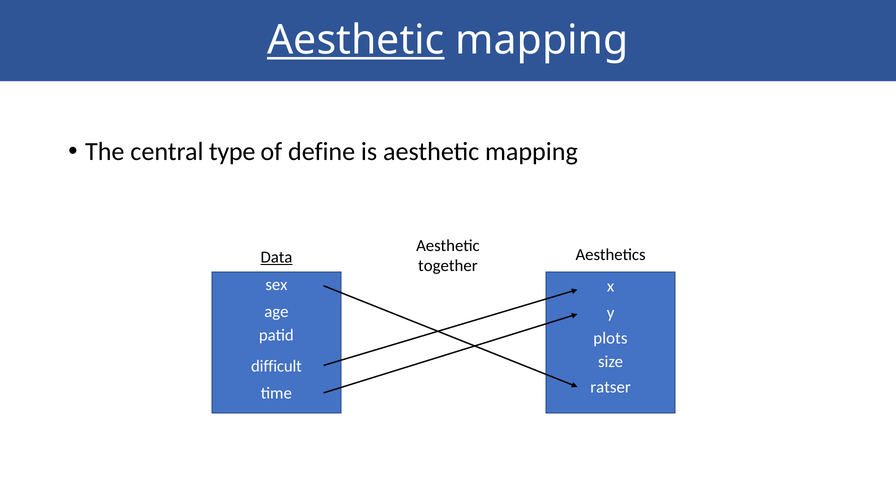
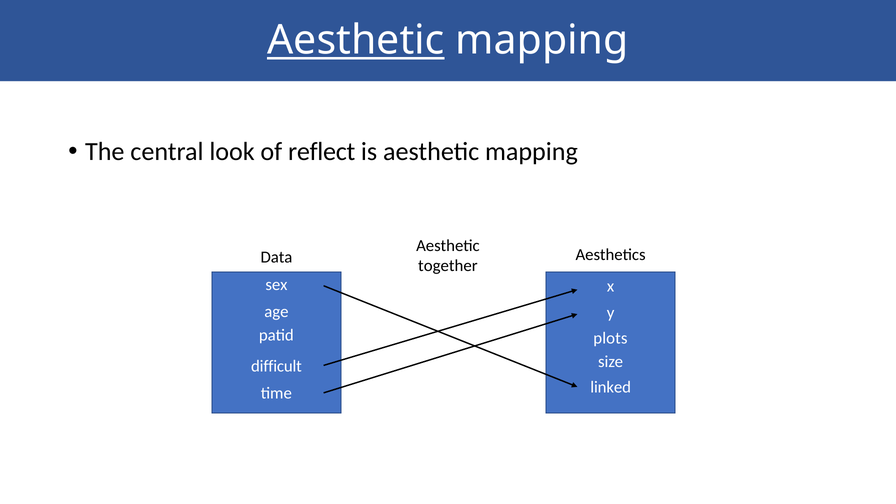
type: type -> look (232, 151)
define: define -> reflect (322, 151)
Data underline: present -> none (276, 257)
ratser: ratser -> linked (611, 387)
